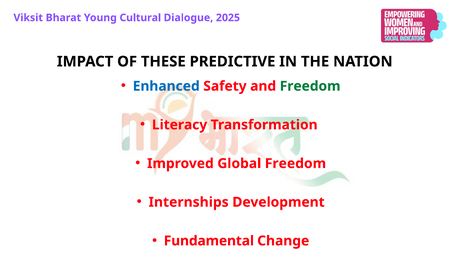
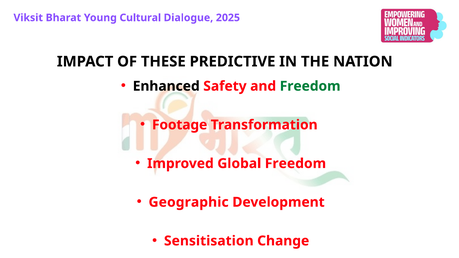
Enhanced colour: blue -> black (166, 86)
Literacy: Literacy -> Footage (180, 125)
Internships: Internships -> Geographic (189, 202)
Fundamental: Fundamental -> Sensitisation (209, 241)
